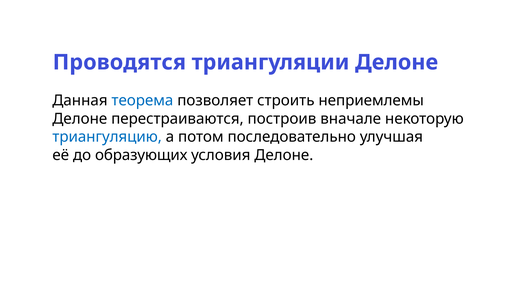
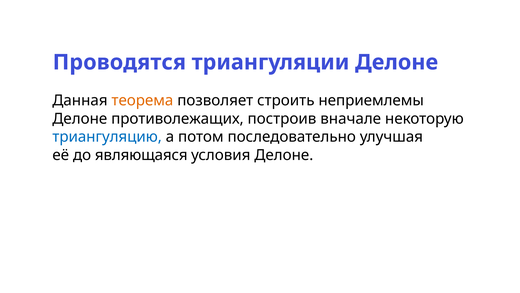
теорема colour: blue -> orange (142, 100)
перестраиваются: перестраиваются -> противолежащих (177, 118)
образующих: образующих -> являющаяся (141, 155)
